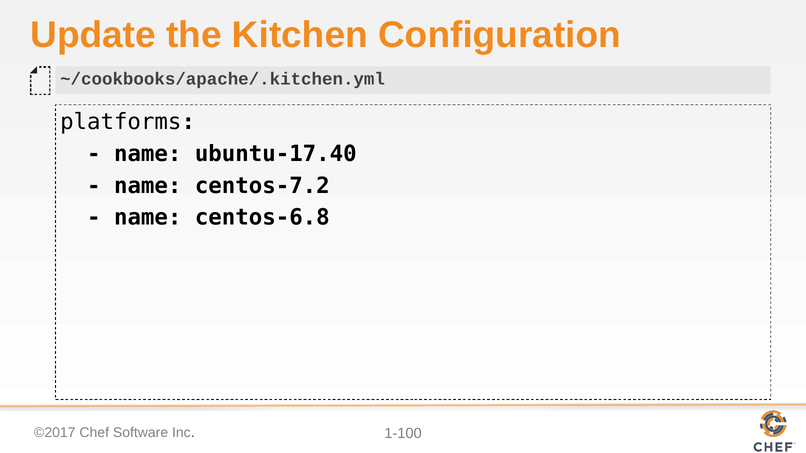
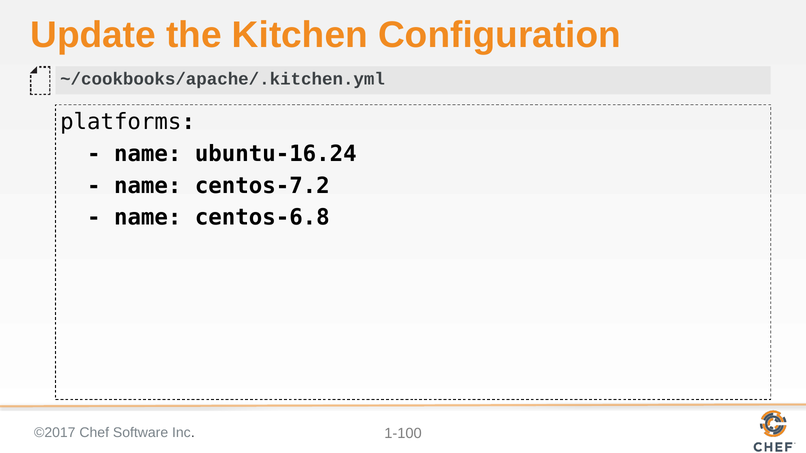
ubuntu-17.40: ubuntu-17.40 -> ubuntu-16.24 (276, 154)
